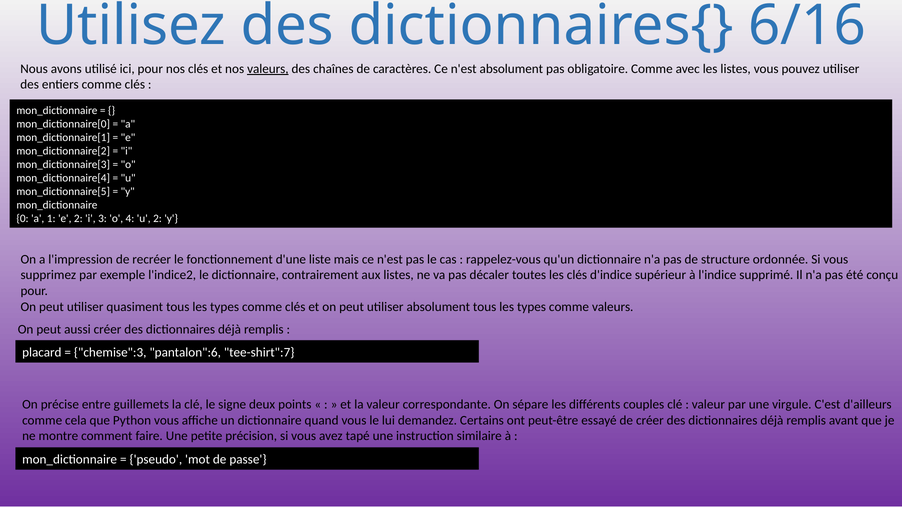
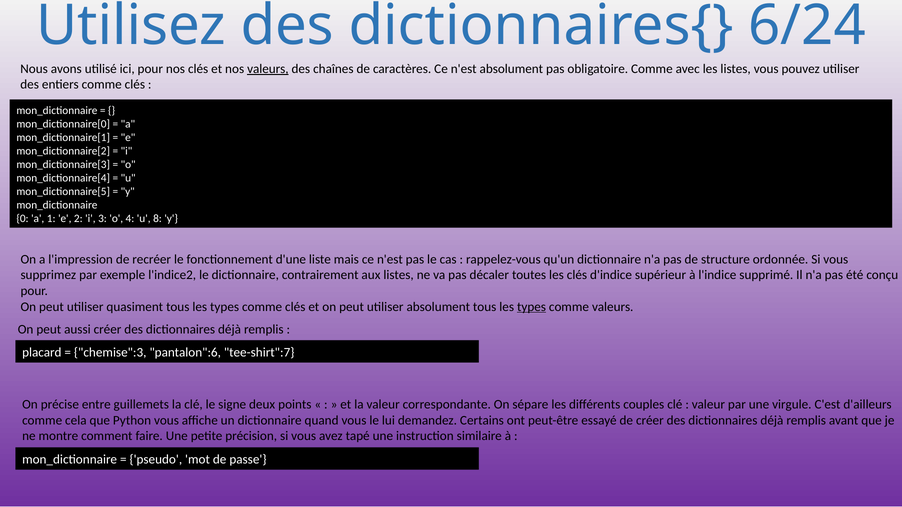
6/16: 6/16 -> 6/24 (807, 26)
u 2: 2 -> 8 (157, 219)
types underline: none -> present (532, 307)
